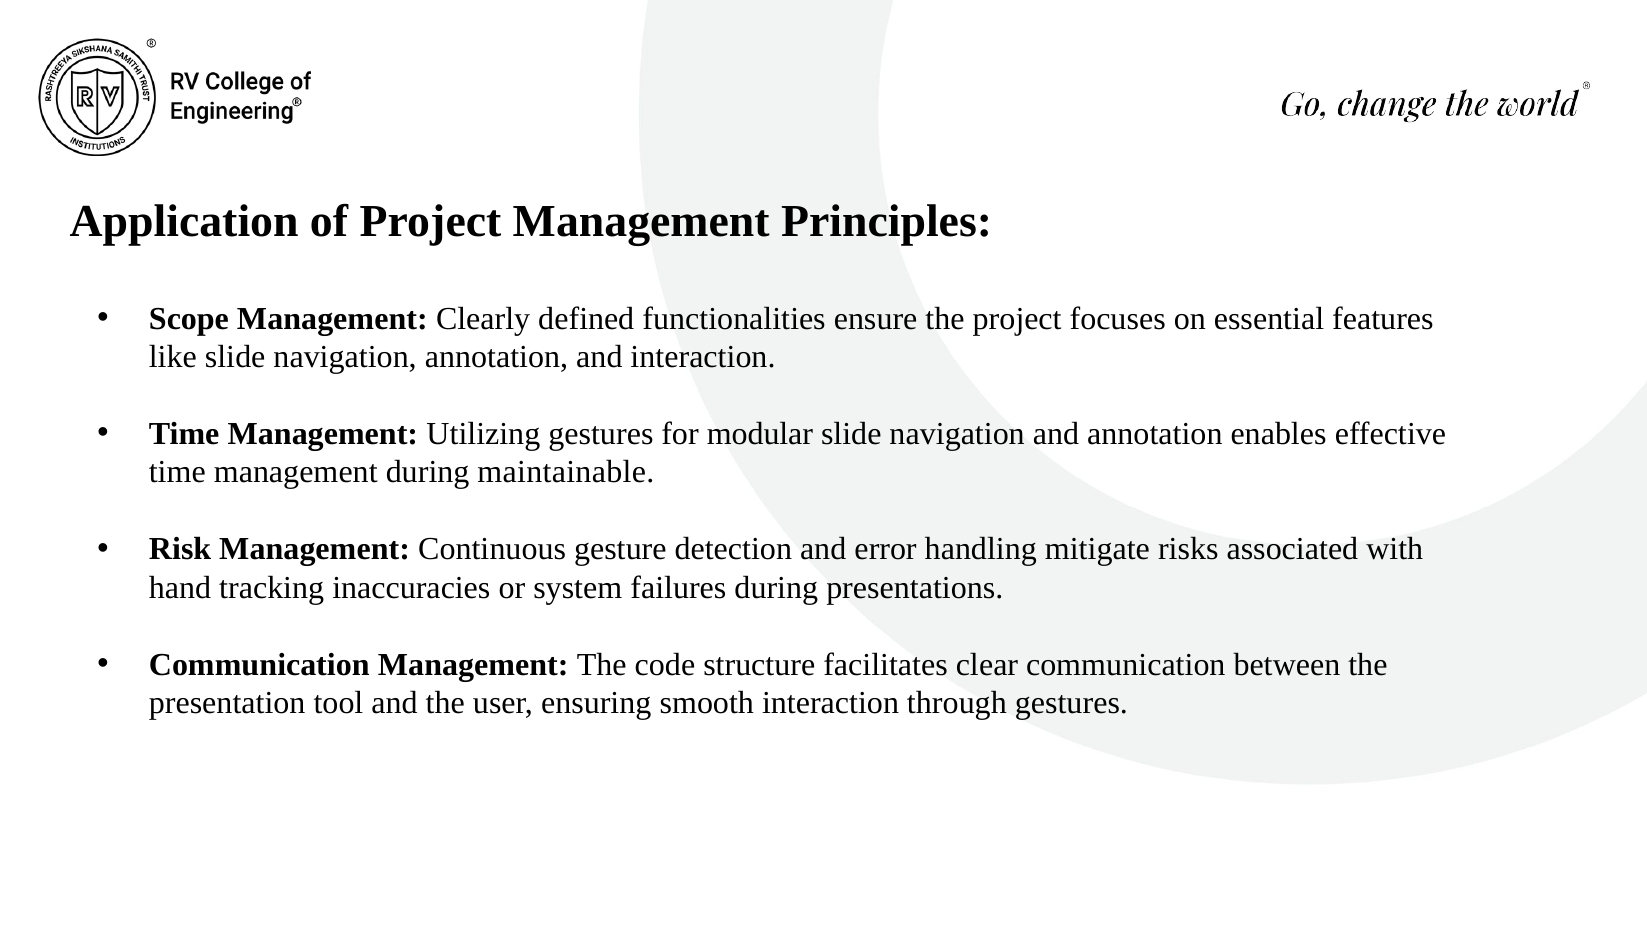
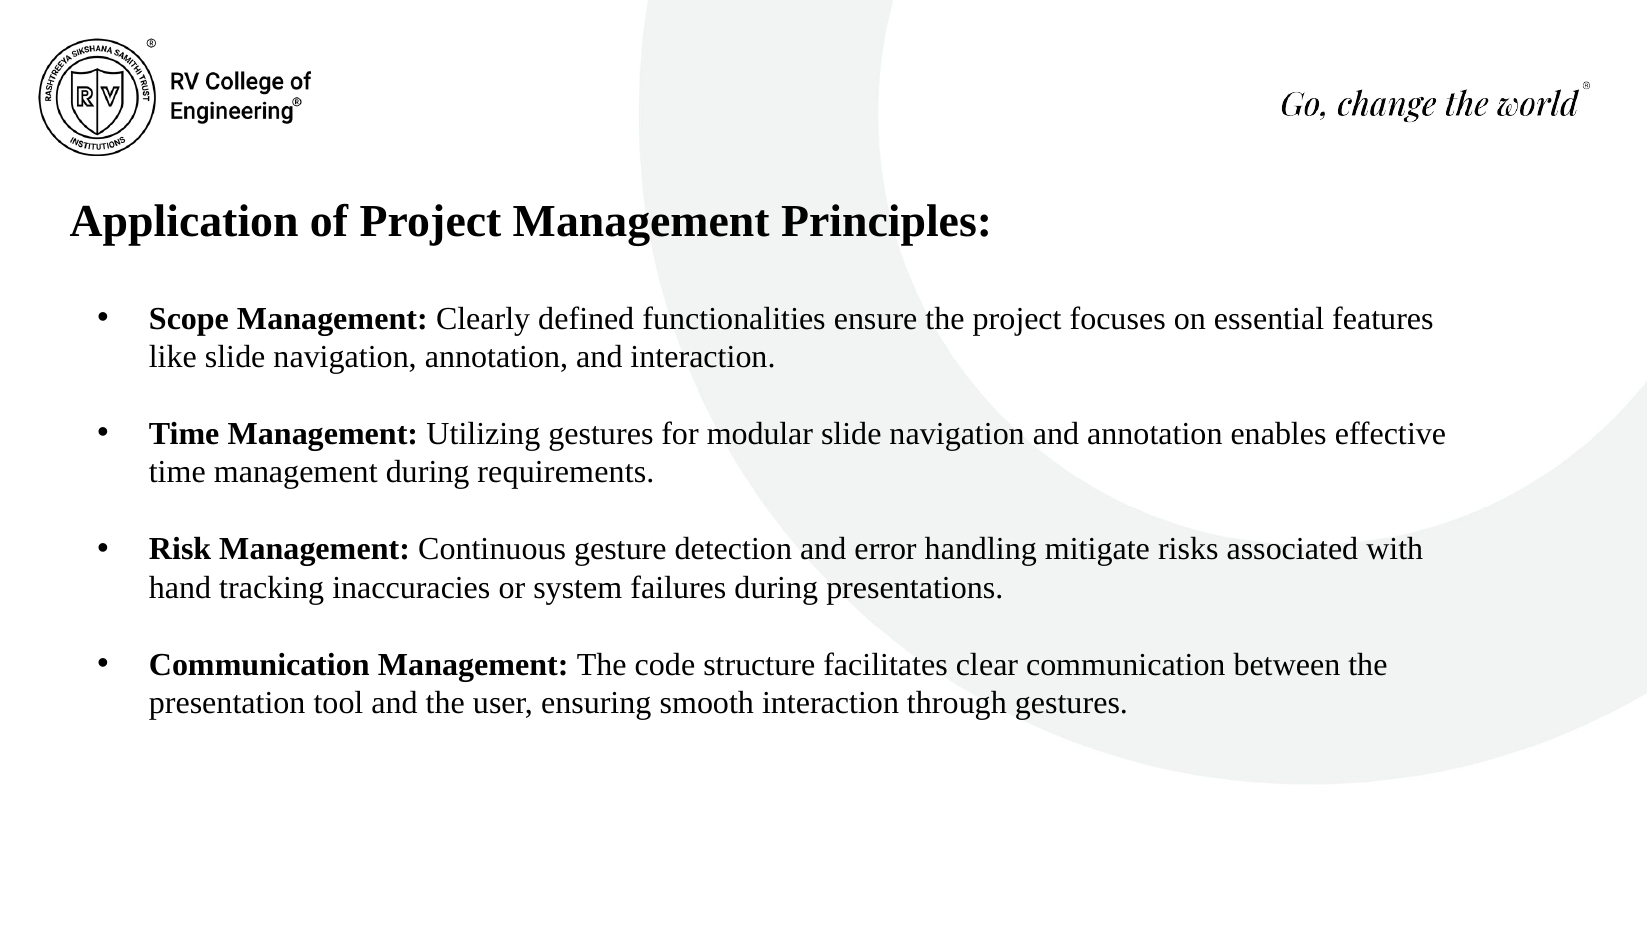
maintainable: maintainable -> requirements (566, 473)
